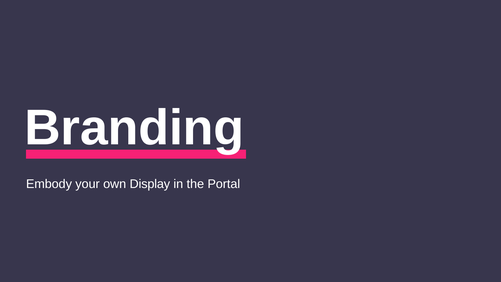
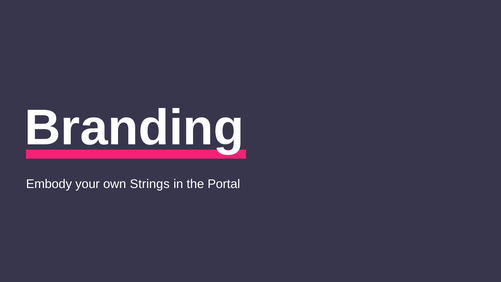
Display: Display -> Strings (150, 184)
